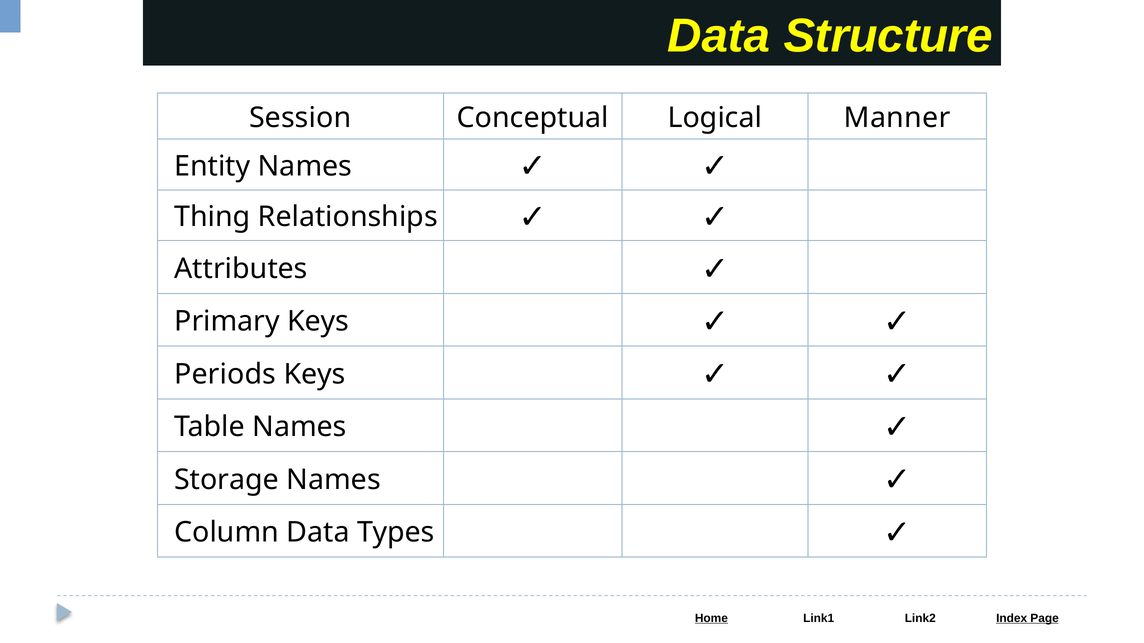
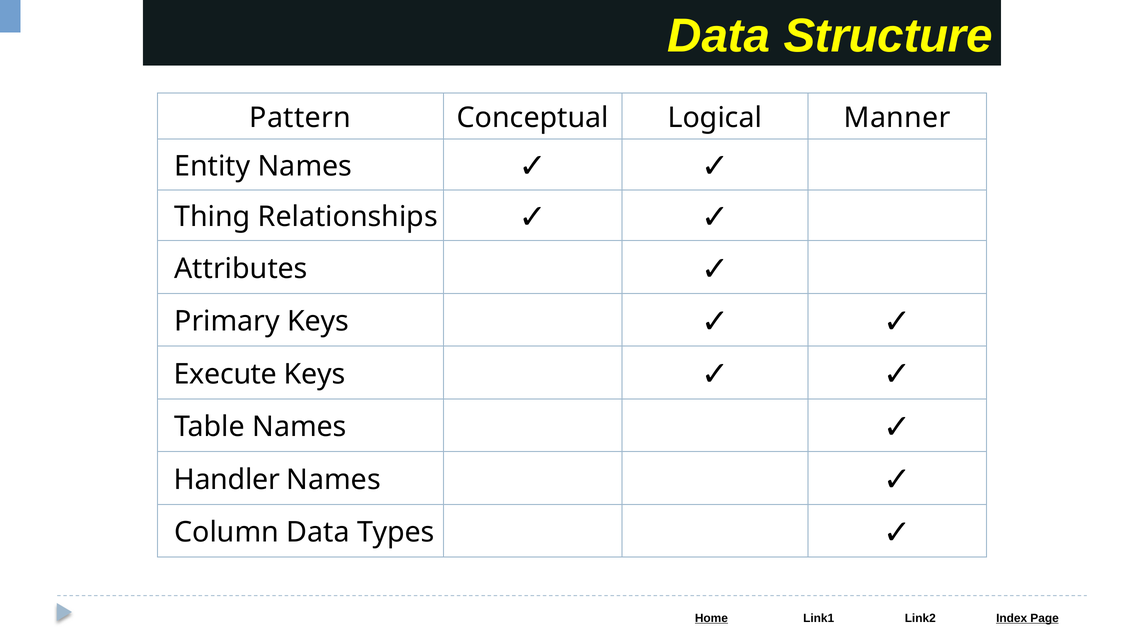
Session: Session -> Pattern (300, 118)
Periods: Periods -> Execute (225, 374)
Storage: Storage -> Handler (227, 480)
